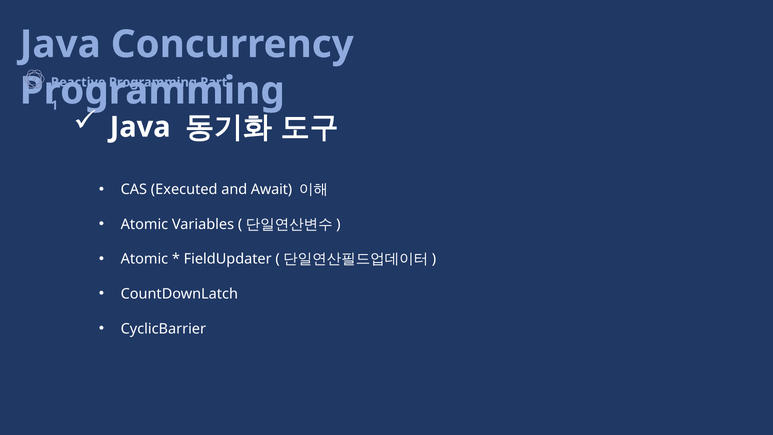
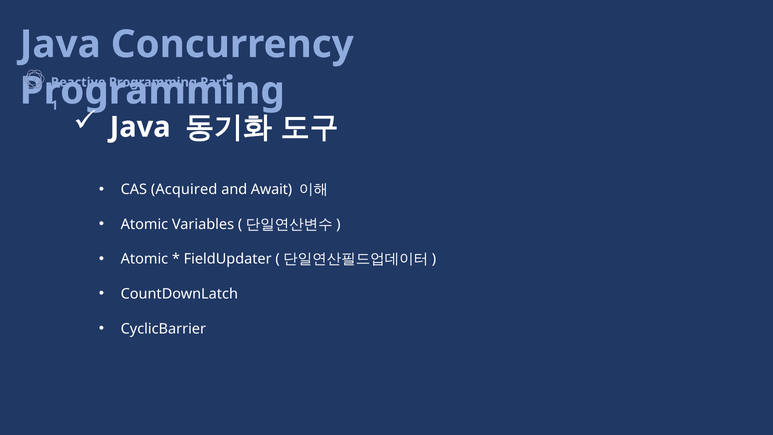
Executed: Executed -> Acquired (184, 189)
